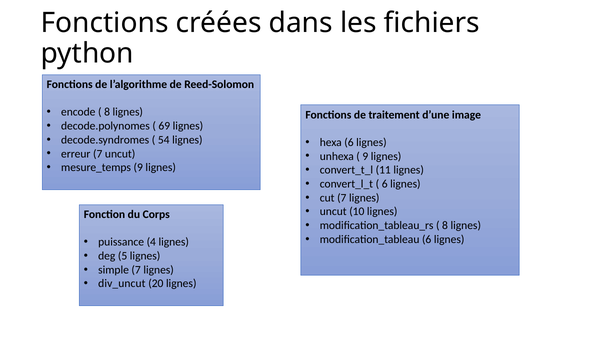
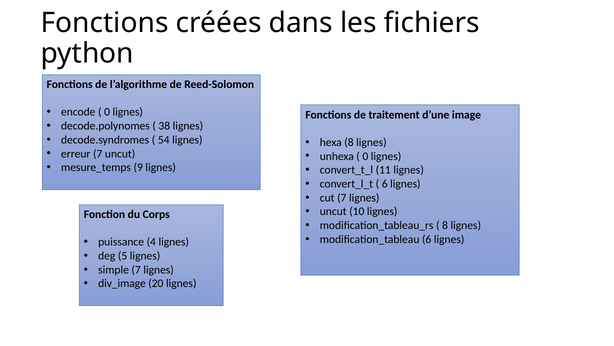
8: 8 -> 0 (107, 112)
69: 69 -> 38 (164, 126)
hexa 6: 6 -> 8 (349, 142)
9: 9 -> 0 (365, 156)
div_uncut: div_uncut -> div_image (122, 283)
